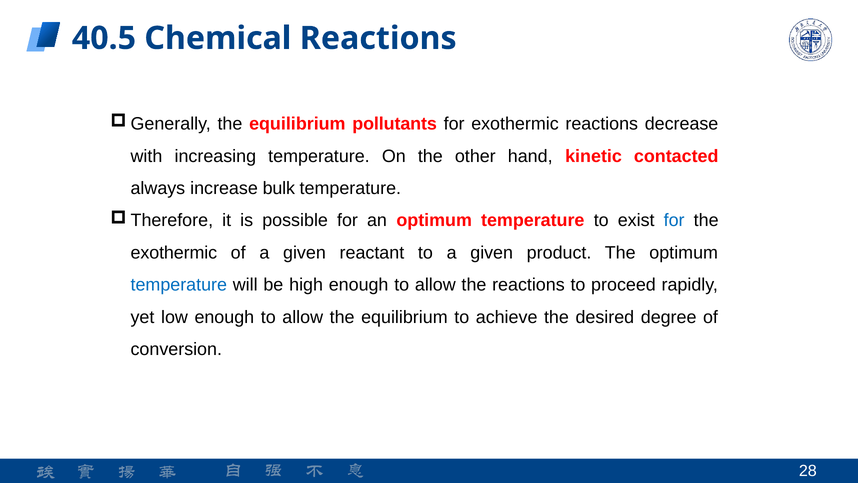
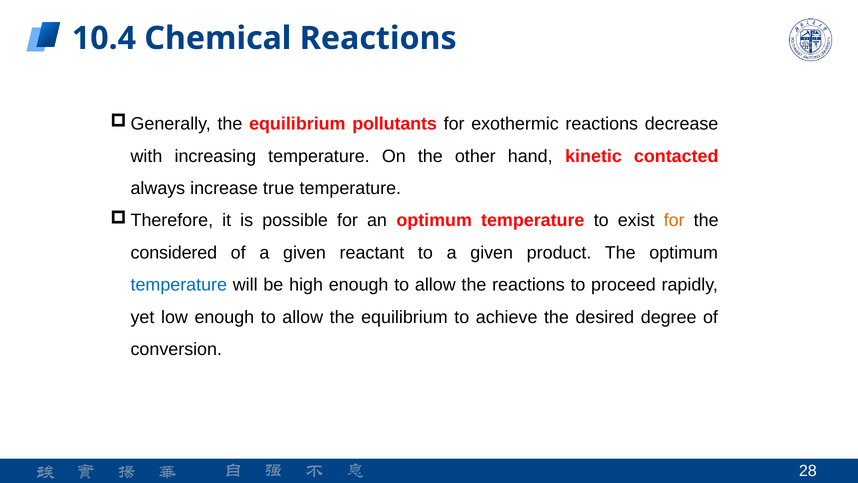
40.5: 40.5 -> 10.4 (104, 38)
bulk: bulk -> true (279, 188)
for colour: blue -> orange (674, 220)
exothermic: exothermic -> considered (174, 253)
